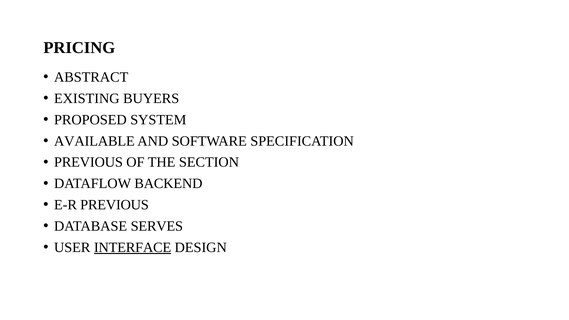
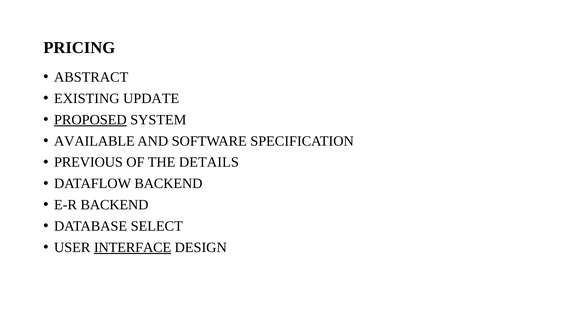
BUYERS: BUYERS -> UPDATE (151, 98)
PROPOSED underline: none -> present (90, 120)
SECTION: SECTION -> DETAILS (209, 162)
E-R PREVIOUS: PREVIOUS -> BACKEND (115, 205)
SERVES: SERVES -> SELECT (157, 226)
